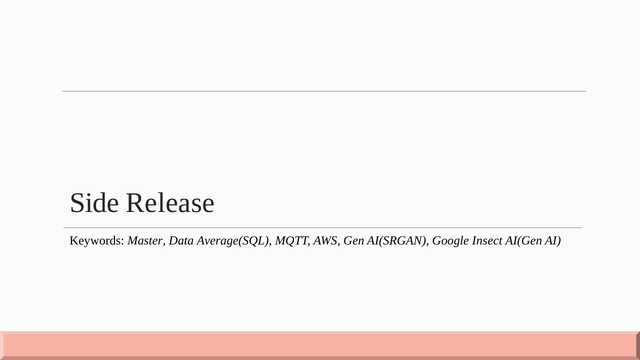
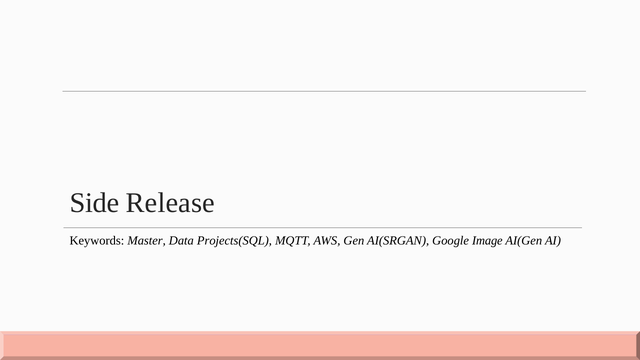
Average(SQL: Average(SQL -> Projects(SQL (234, 241)
Insect: Insect -> Image (487, 241)
